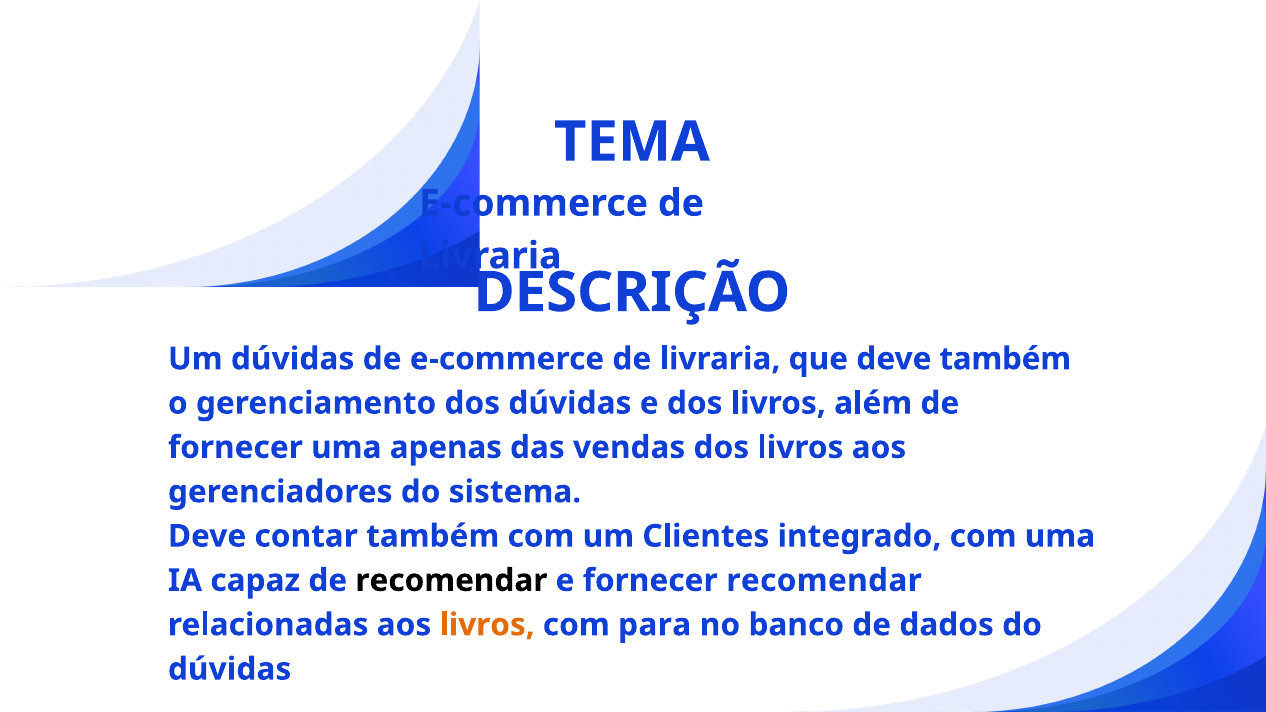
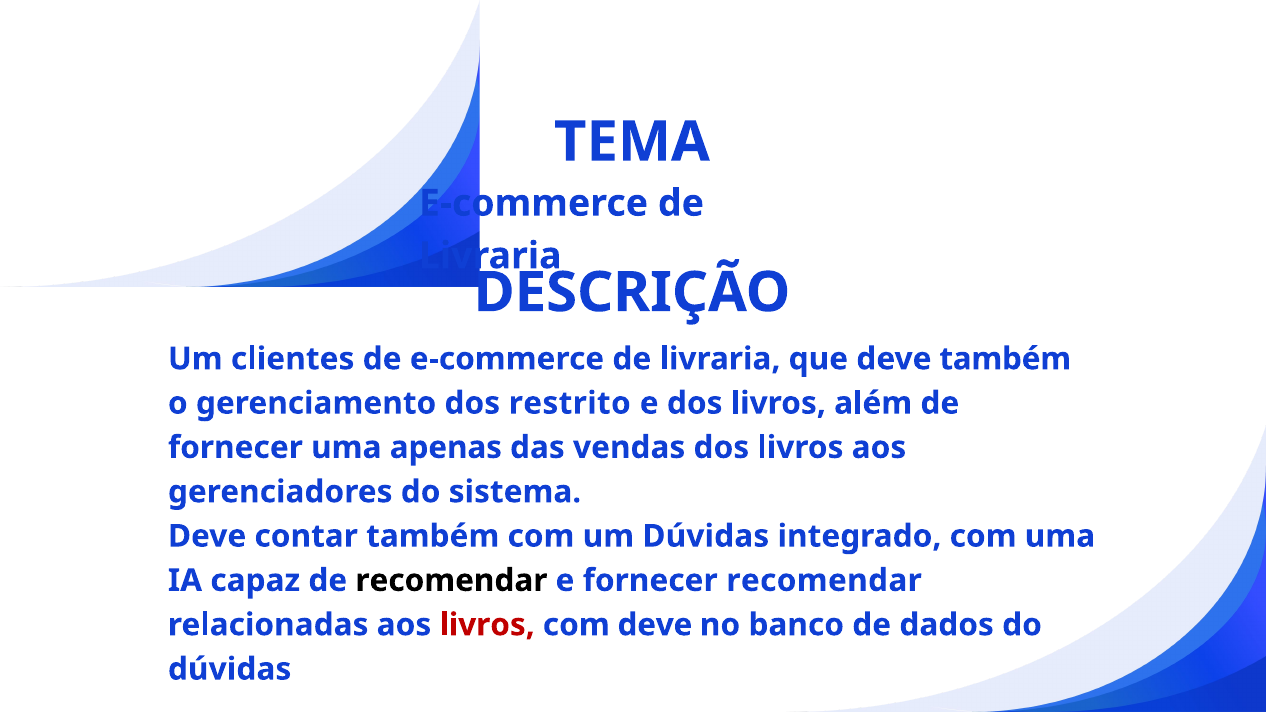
Um dúvidas: dúvidas -> clientes (293, 359)
dos dúvidas: dúvidas -> restrito (570, 403)
um Clientes: Clientes -> Dúvidas (706, 536)
livros colour: orange -> red (487, 625)
com para: para -> deve (655, 625)
